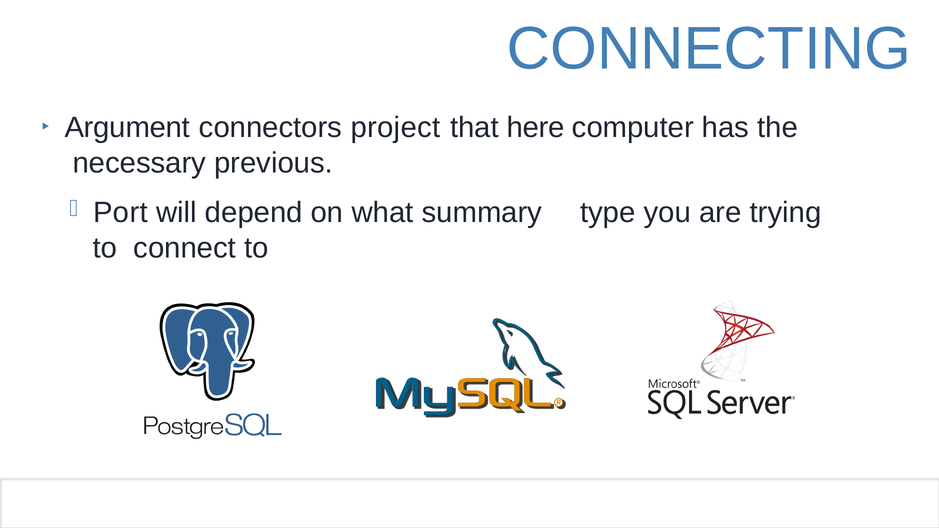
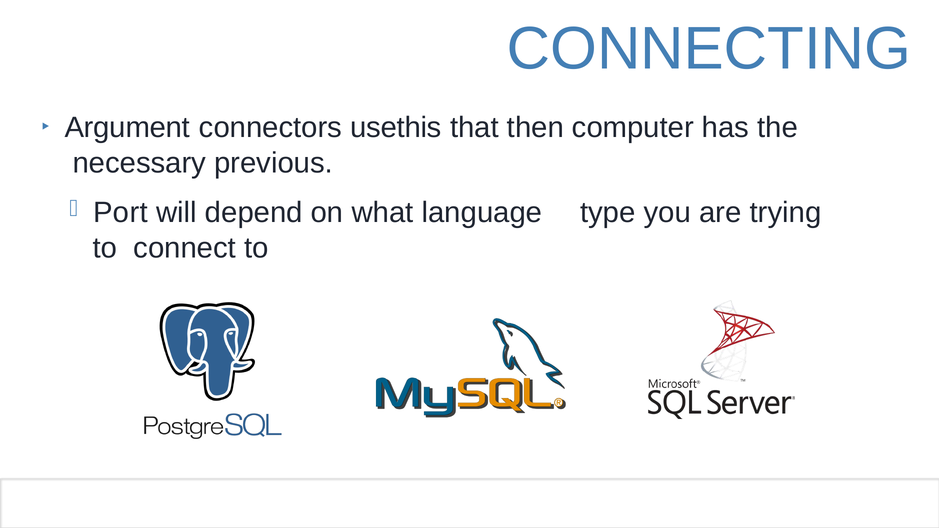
project: project -> usethis (396, 128)
here: here -> then (535, 128)
summary: summary -> language (482, 213)
